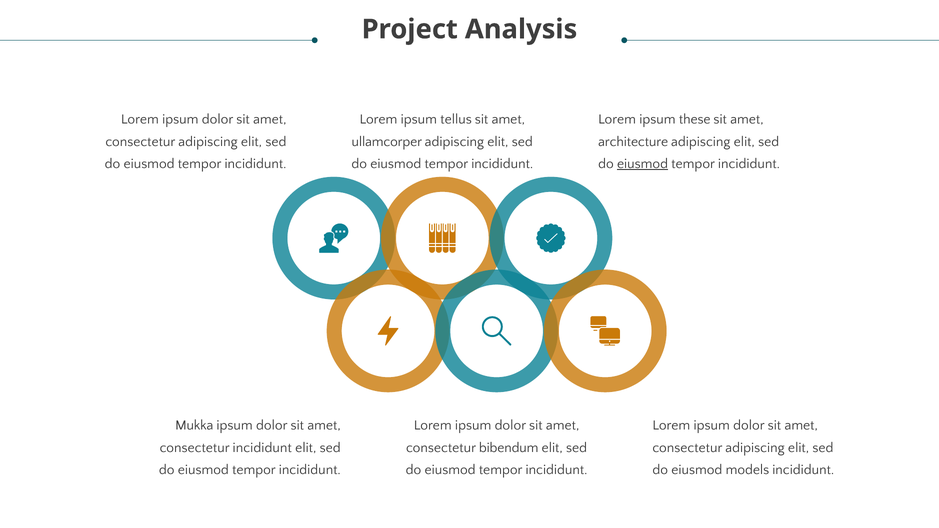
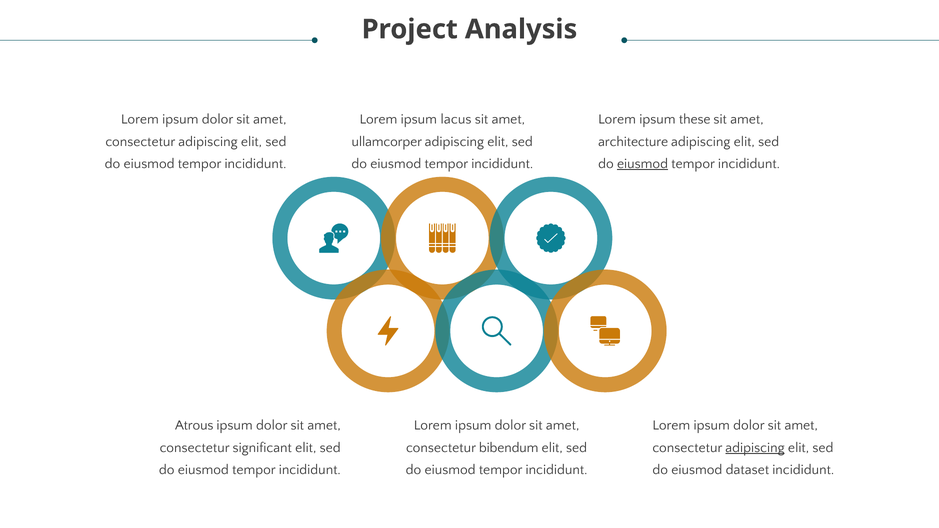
tellus: tellus -> lacus (456, 119)
Mukka: Mukka -> Atrous (194, 426)
consectetur incididunt: incididunt -> significant (262, 448)
adipiscing underline: none -> present (755, 448)
models: models -> dataset (747, 470)
